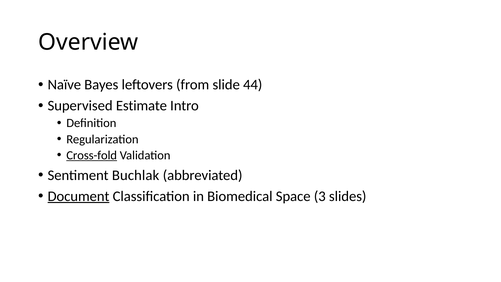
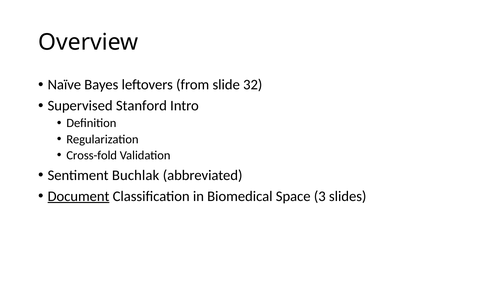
44: 44 -> 32 (253, 85)
Estimate: Estimate -> Stanford (141, 106)
Cross-fold underline: present -> none (92, 155)
